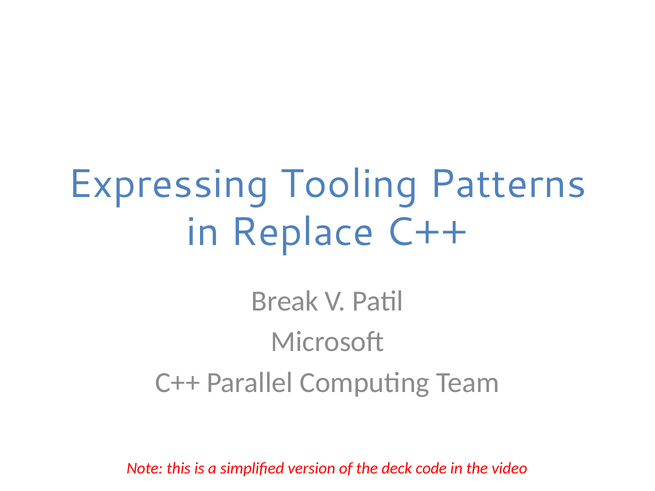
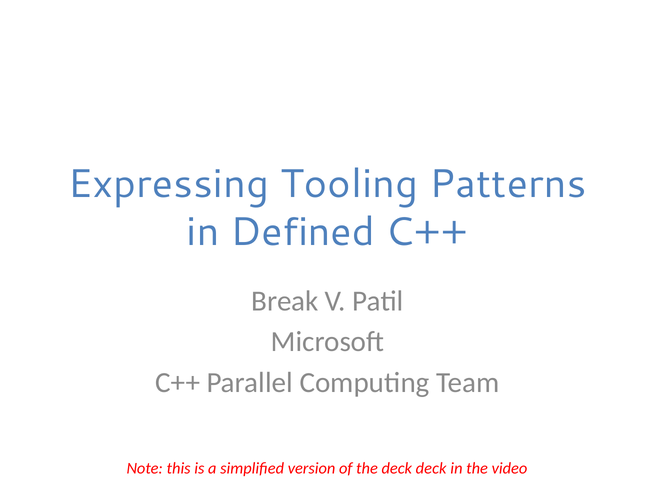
Replace: Replace -> Defined (303, 232)
deck code: code -> deck (431, 469)
